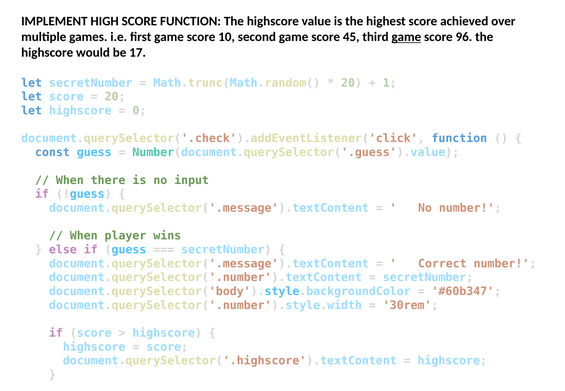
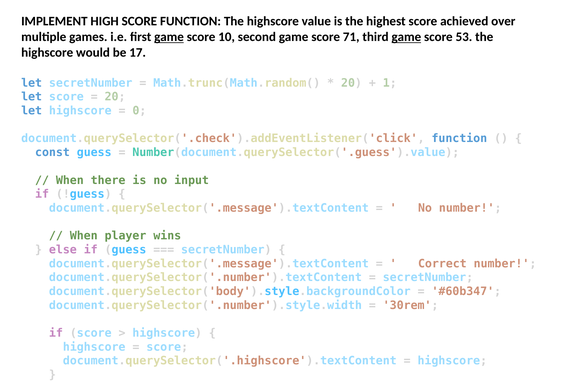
game underline: none -> present (169, 37)
45: 45 -> 71 (351, 37)
96: 96 -> 53 (464, 37)
